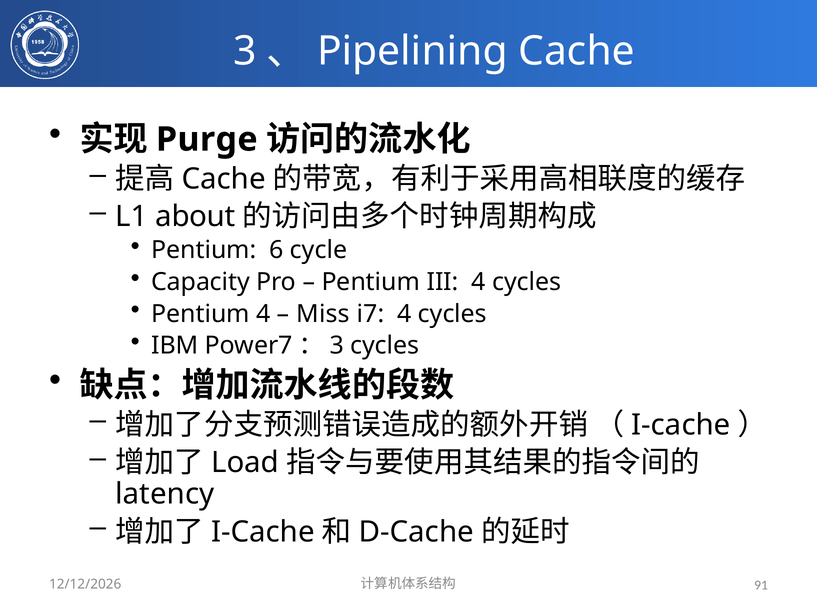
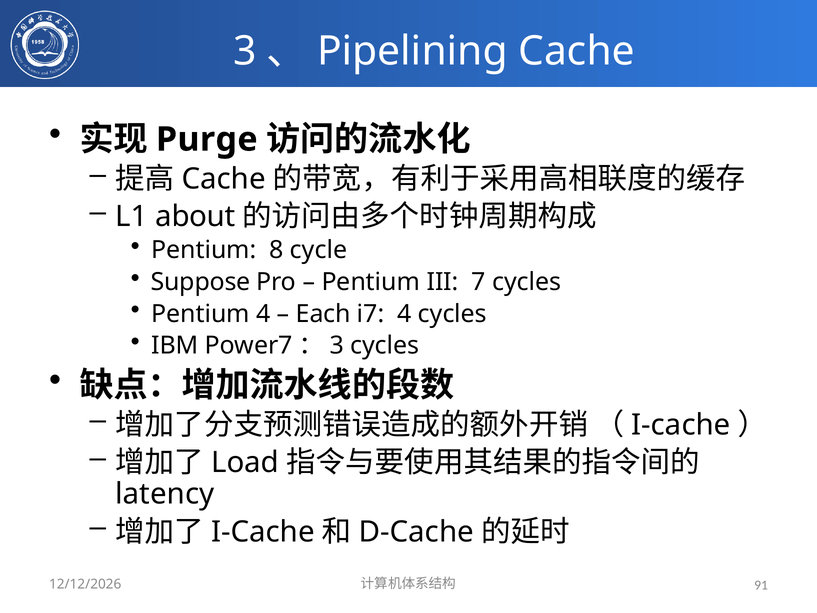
6: 6 -> 8 (276, 250)
Capacity: Capacity -> Suppose (201, 282)
III 4: 4 -> 7 (479, 282)
Miss: Miss -> Each (323, 314)
